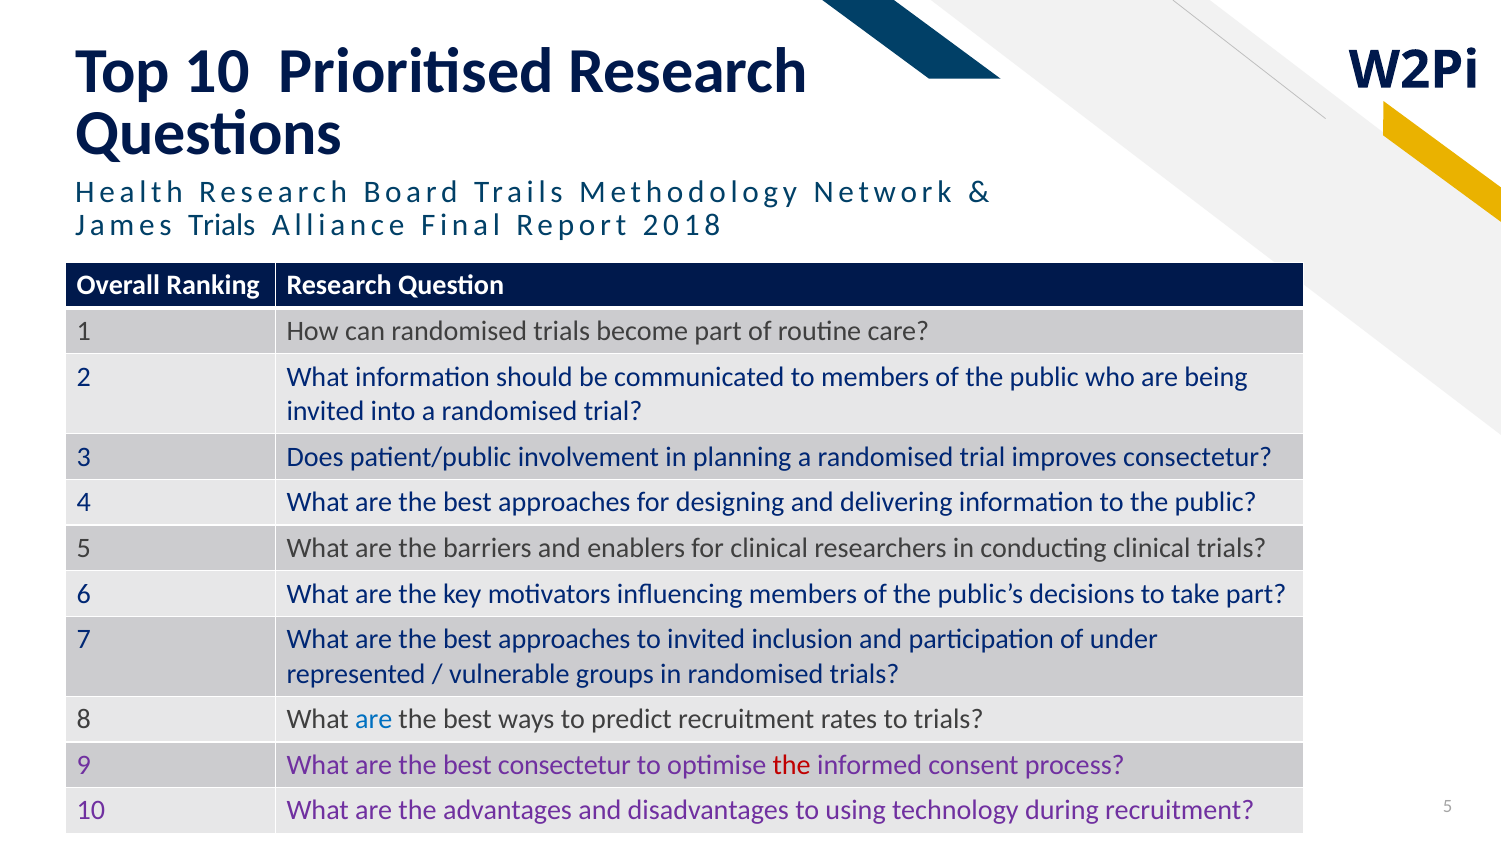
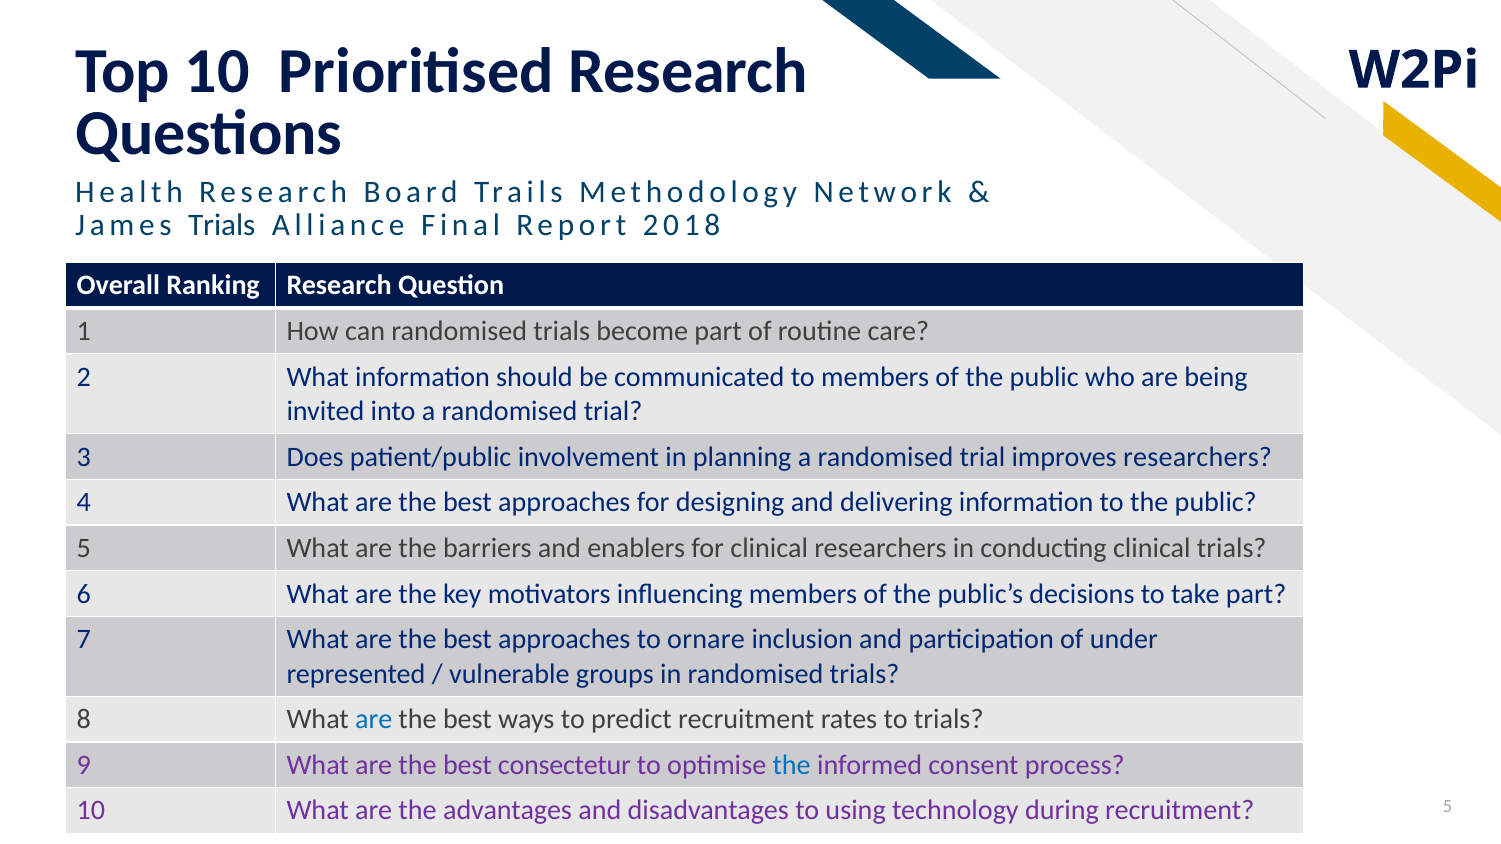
improves consectetur: consectetur -> researchers (1198, 457)
to invited: invited -> ornare (706, 640)
the colour: red -> blue (792, 765)
